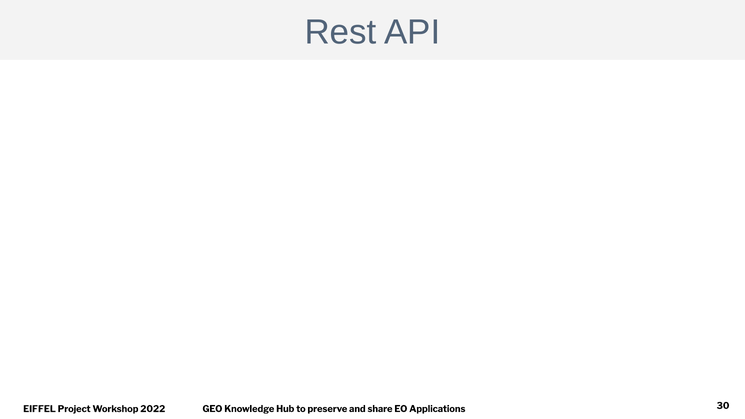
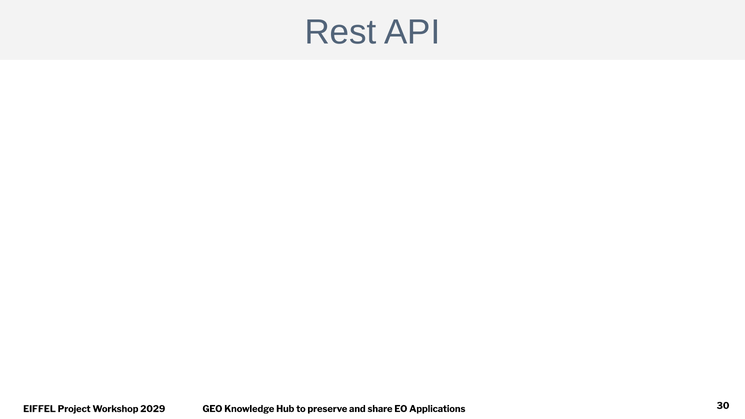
2022: 2022 -> 2029 (153, 409)
